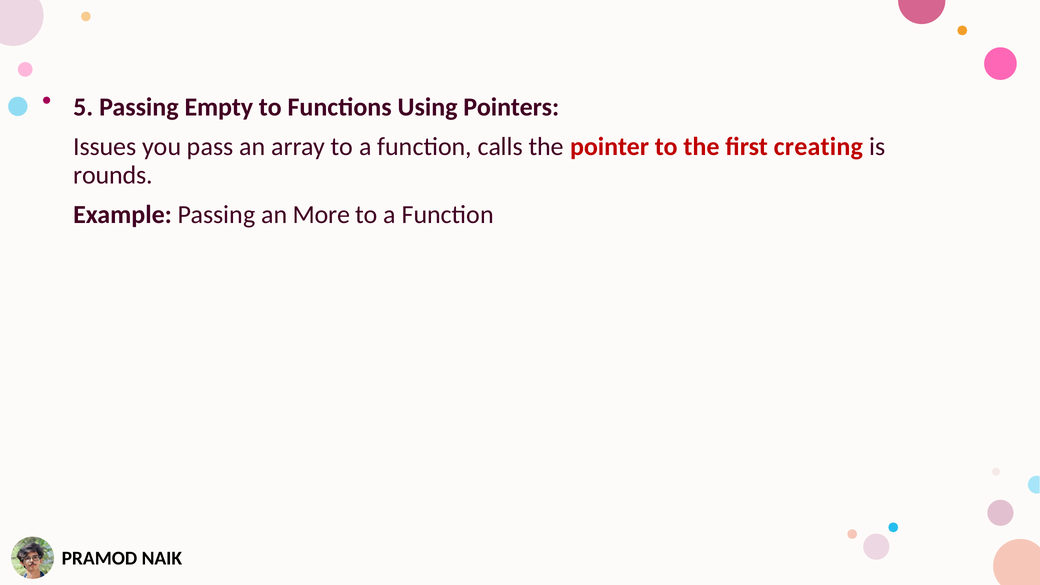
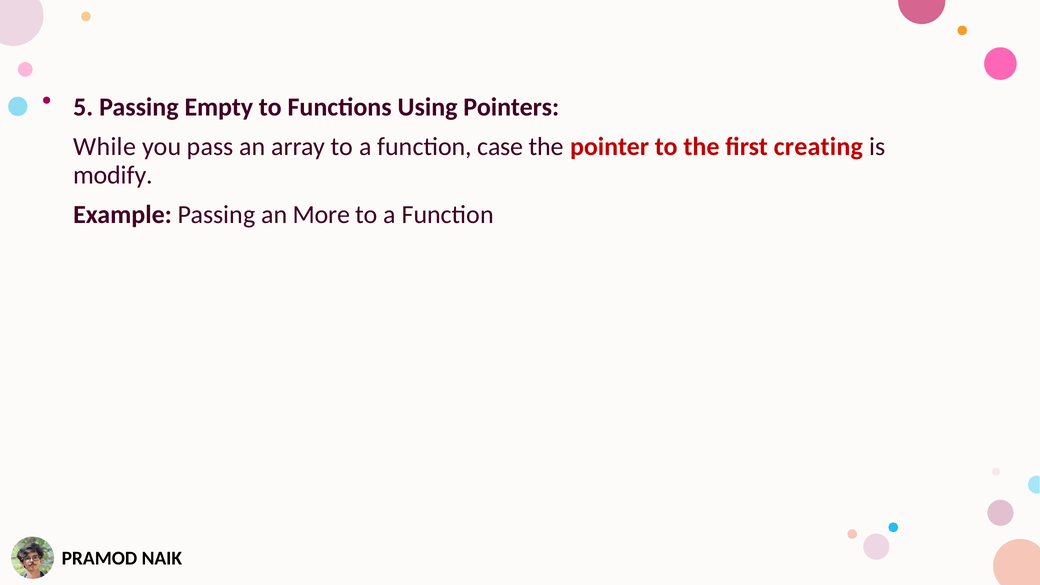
Issues: Issues -> While (105, 147)
calls: calls -> case (500, 147)
rounds: rounds -> modify (113, 175)
